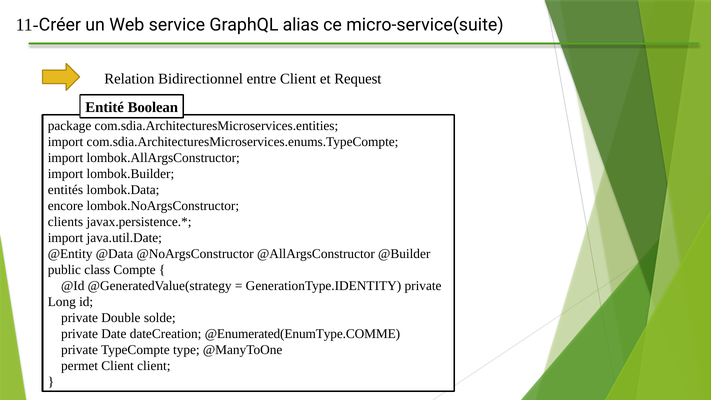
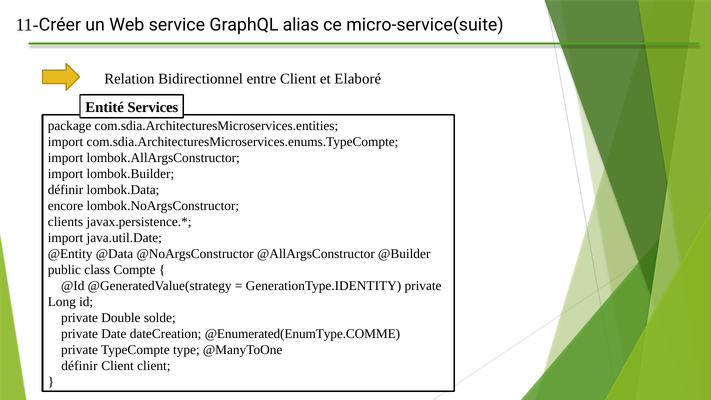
Request: Request -> Elaboré (358, 79)
Boolean: Boolean -> Services (153, 107)
entités: entités -> définir (66, 190)
permet: permet -> définir (79, 366)
